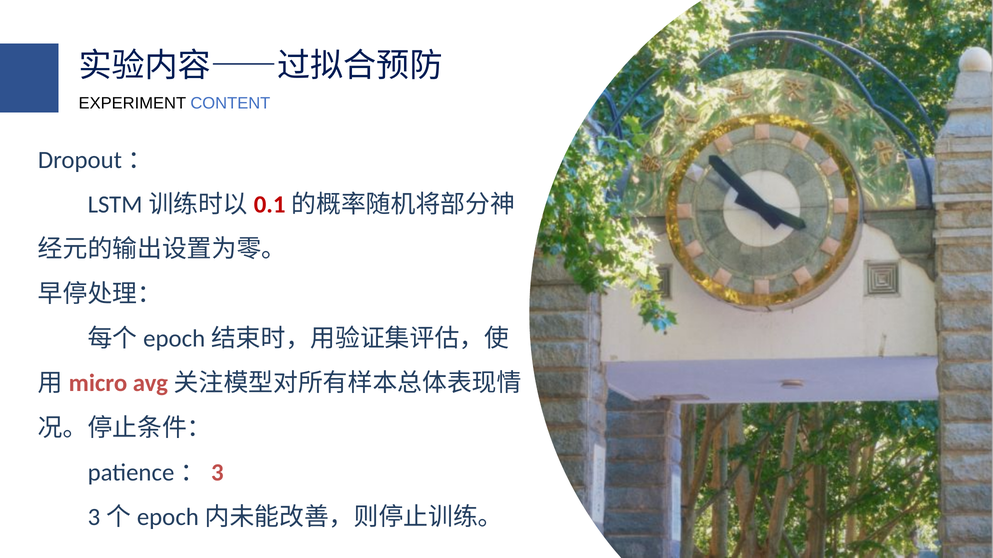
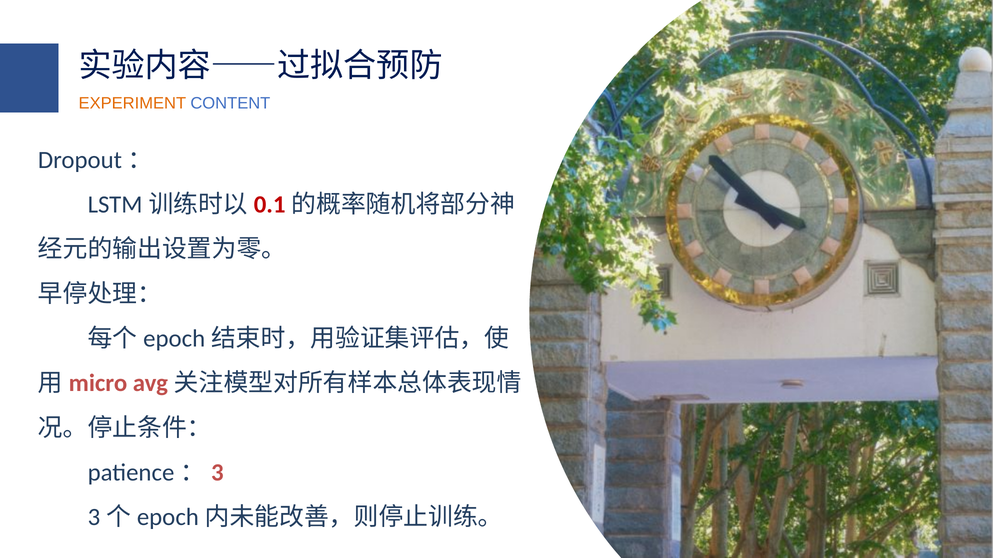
EXPERIMENT colour: black -> orange (132, 103)
